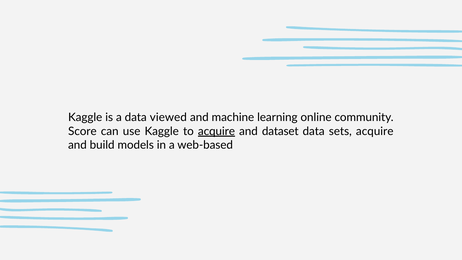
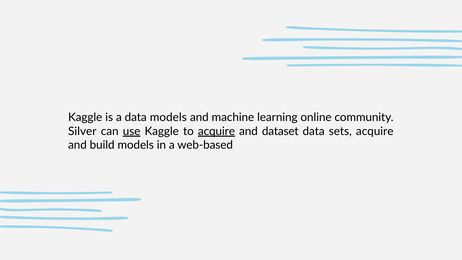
data viewed: viewed -> models (168, 117)
Score: Score -> Silver (82, 131)
use underline: none -> present (132, 131)
